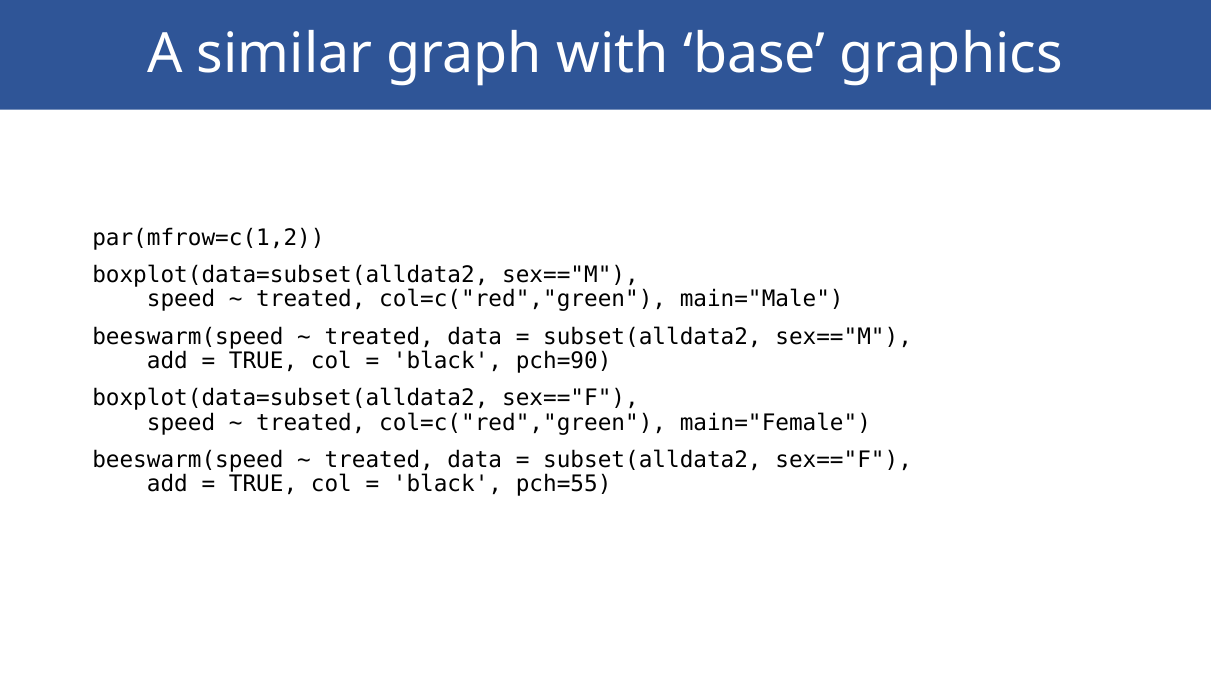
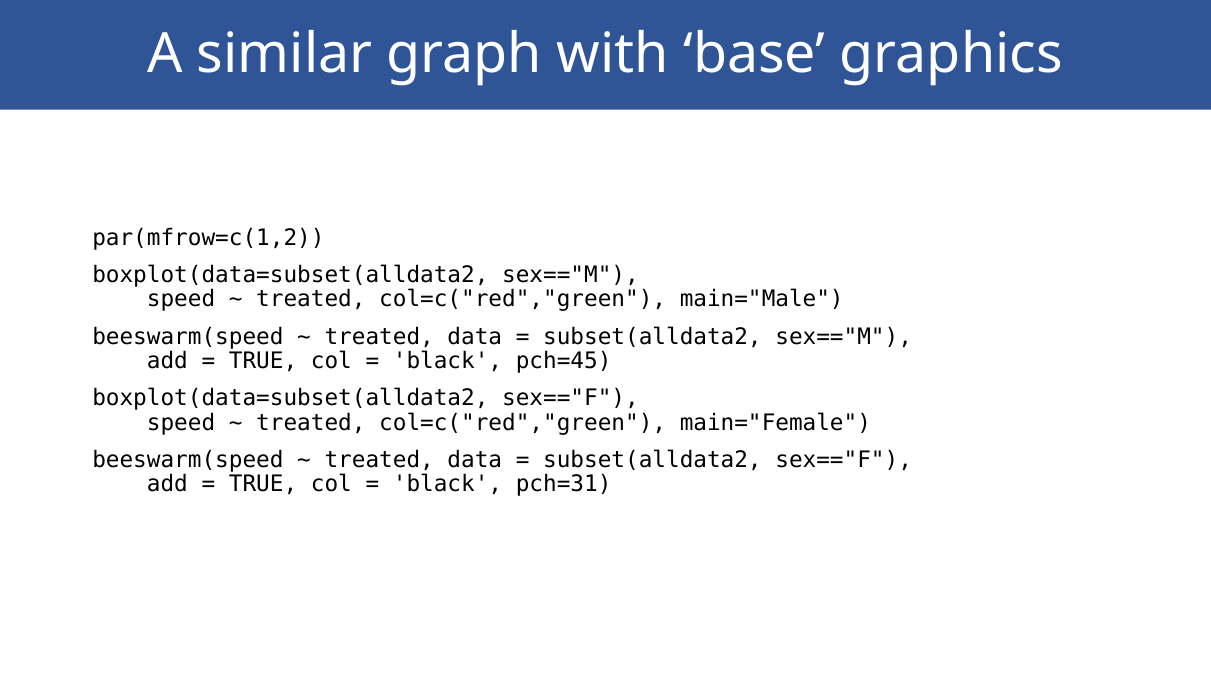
pch=90: pch=90 -> pch=45 (564, 361)
pch=55: pch=55 -> pch=31 (564, 485)
